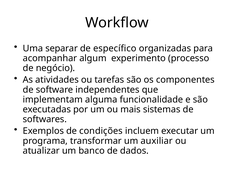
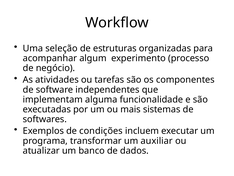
separar: separar -> seleção (62, 48)
específico: específico -> estruturas (115, 48)
